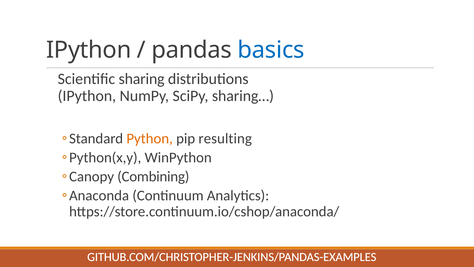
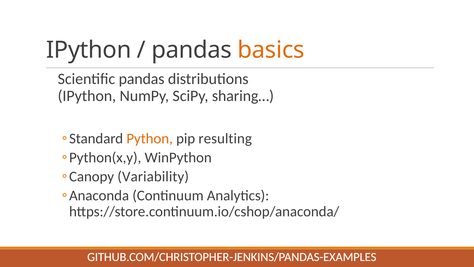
basics colour: blue -> orange (271, 50)
Scientific sharing: sharing -> pandas (142, 79)
Combining: Combining -> Variability (153, 176)
